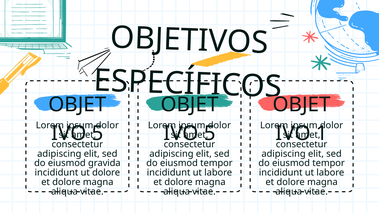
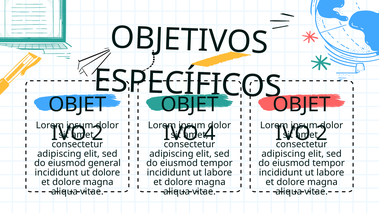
5: 5 -> 2 (98, 133)
5: 5 -> 4 (210, 133)
1: 1 -> 2 (322, 133)
gravida: gravida -> general (104, 163)
